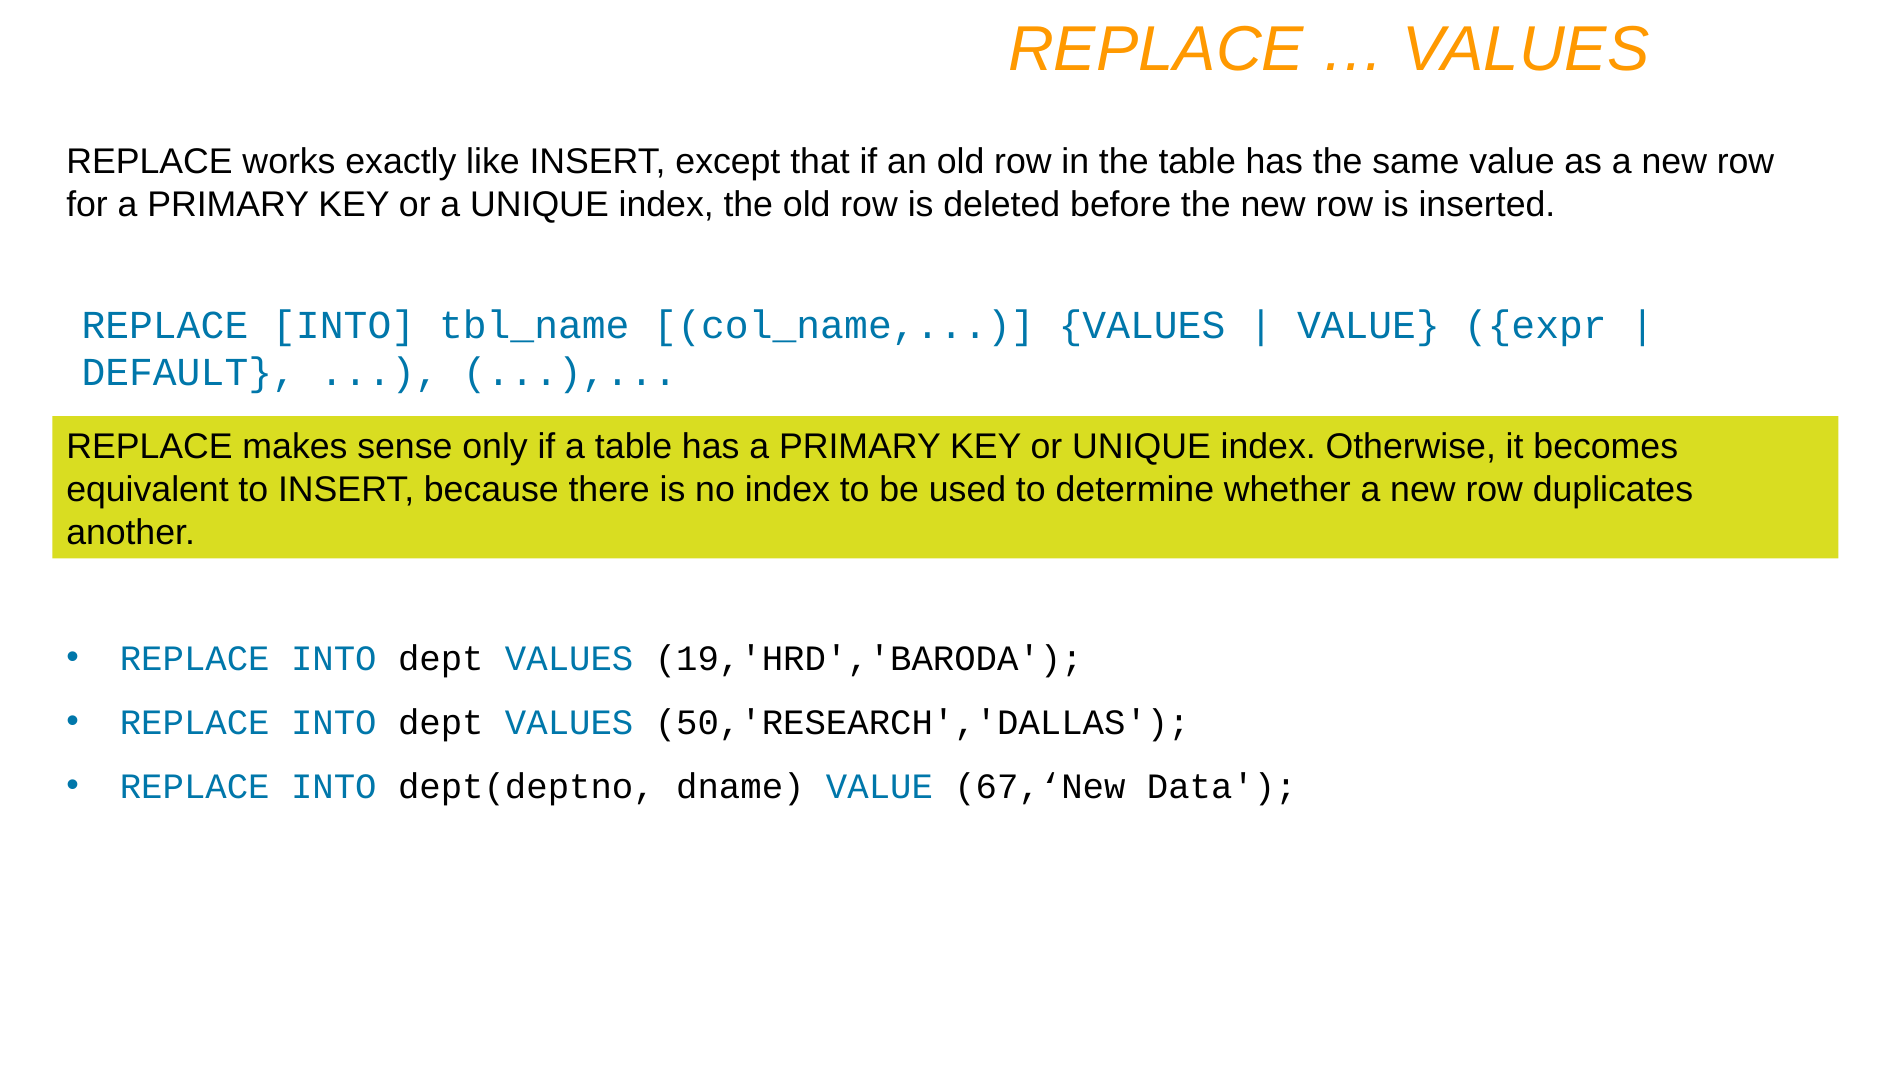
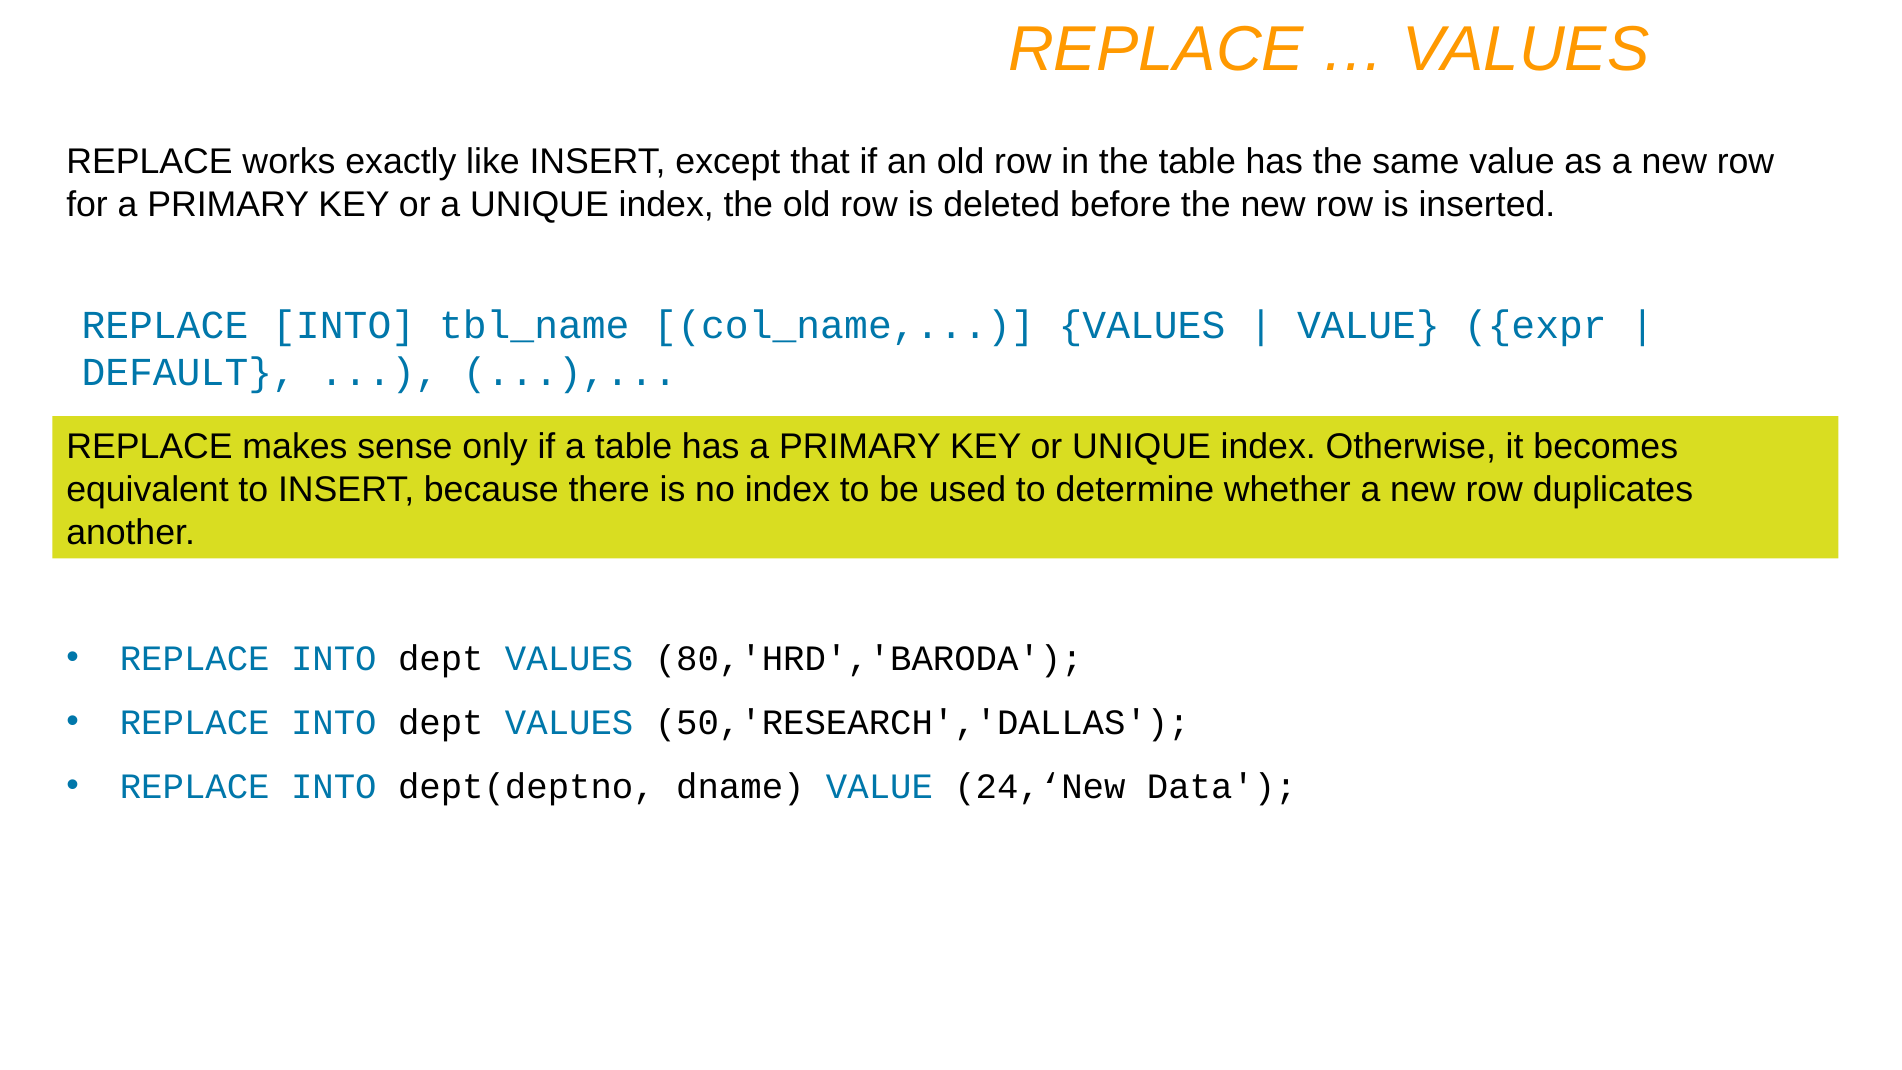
19,'HRD','BARODA: 19,'HRD','BARODA -> 80,'HRD','BARODA (869, 659)
67,‘New: 67,‘New -> 24,‘New (1040, 787)
